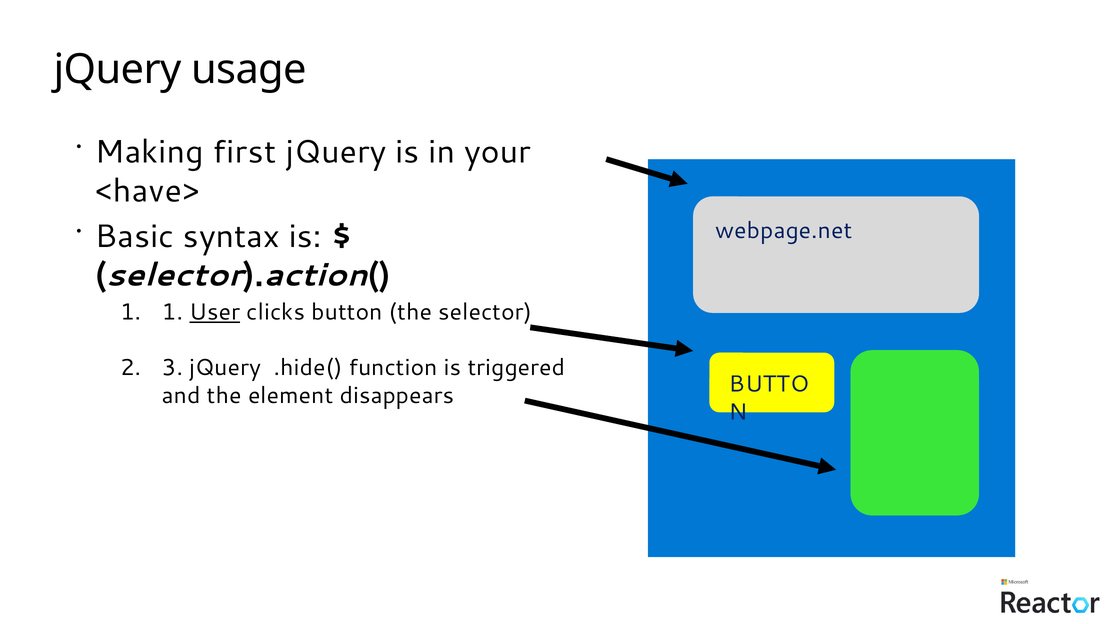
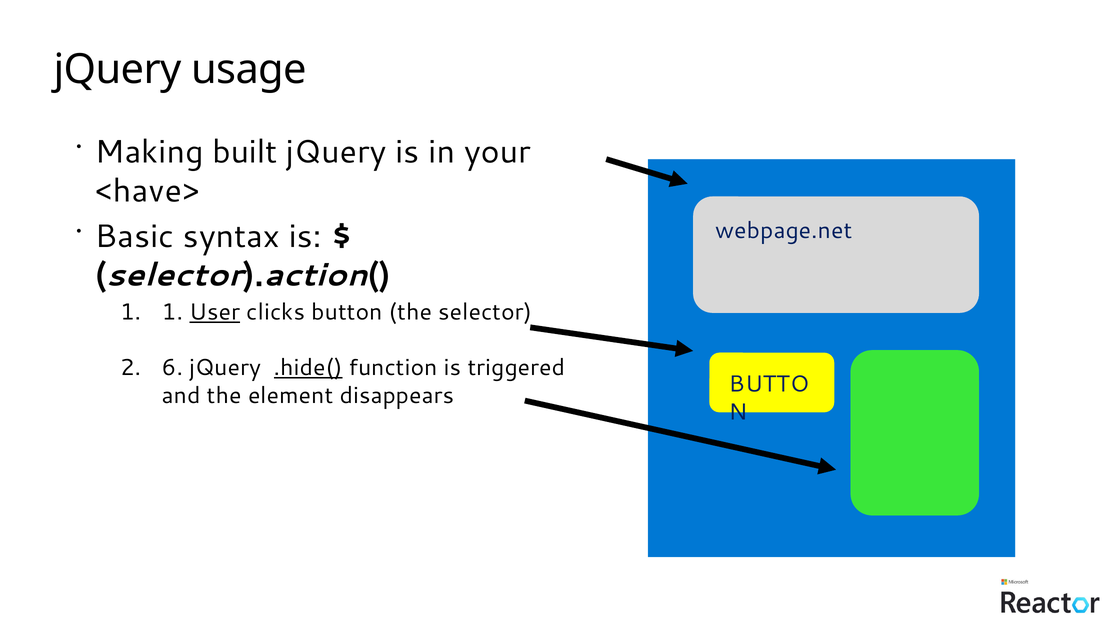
first: first -> built (245, 152)
3: 3 -> 6 (173, 368)
.hide( underline: none -> present (308, 368)
